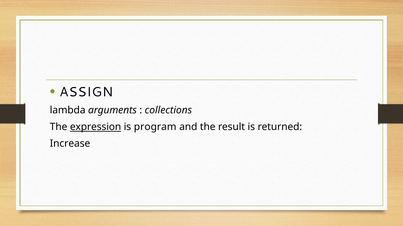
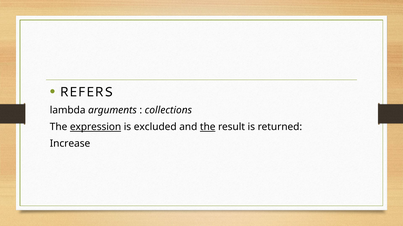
ASSIGN: ASSIGN -> REFERS (86, 92)
program: program -> excluded (155, 127)
the underline: none -> present (208, 127)
